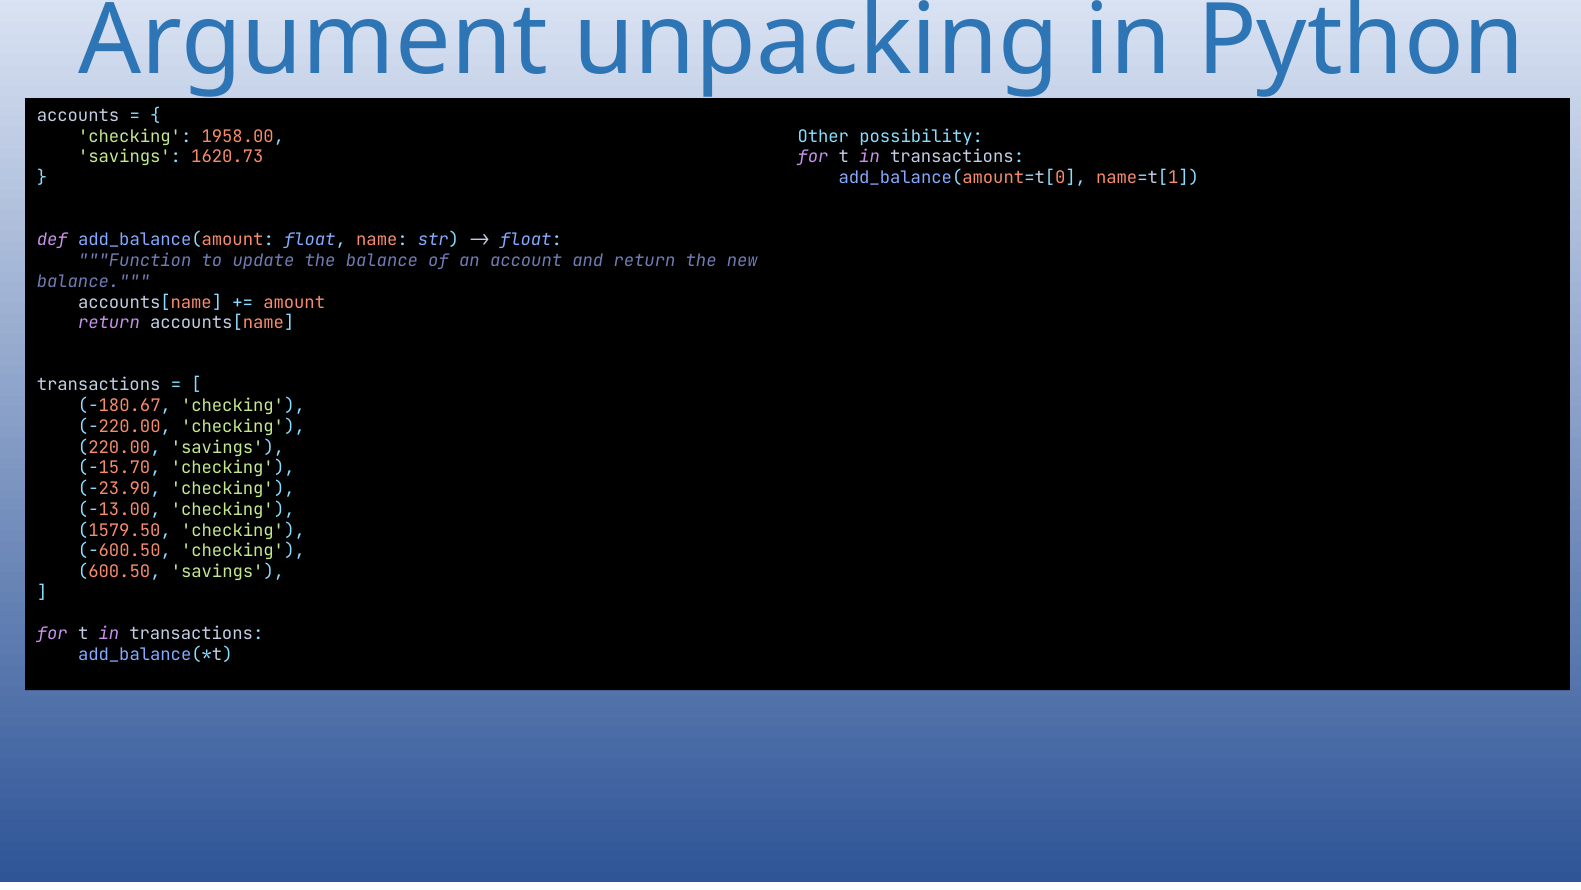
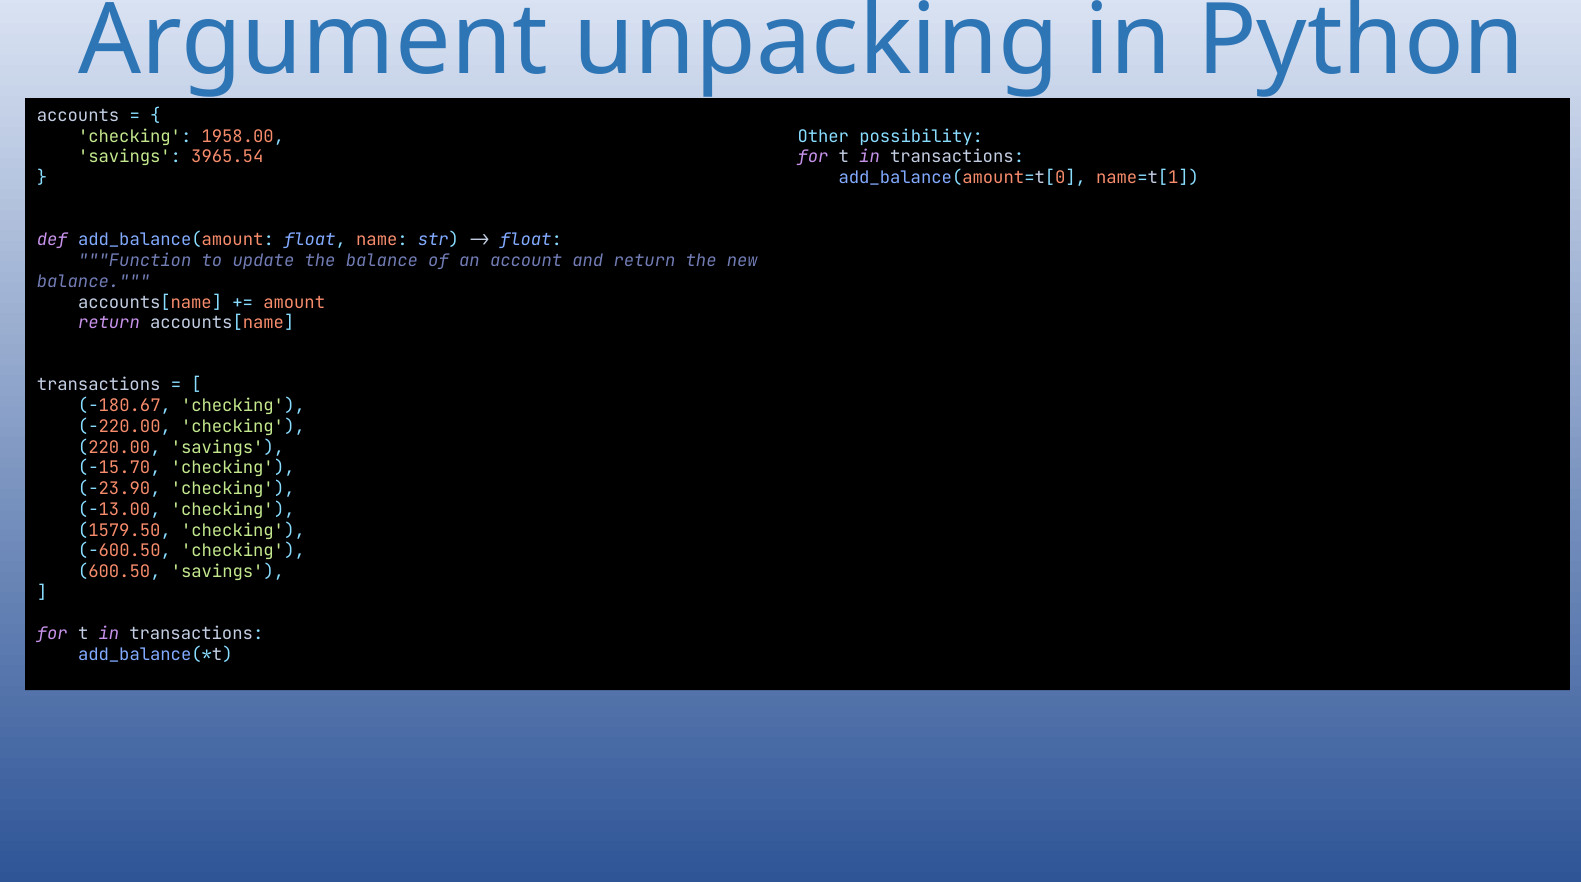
1620.73: 1620.73 -> 3965.54 (227, 157)
